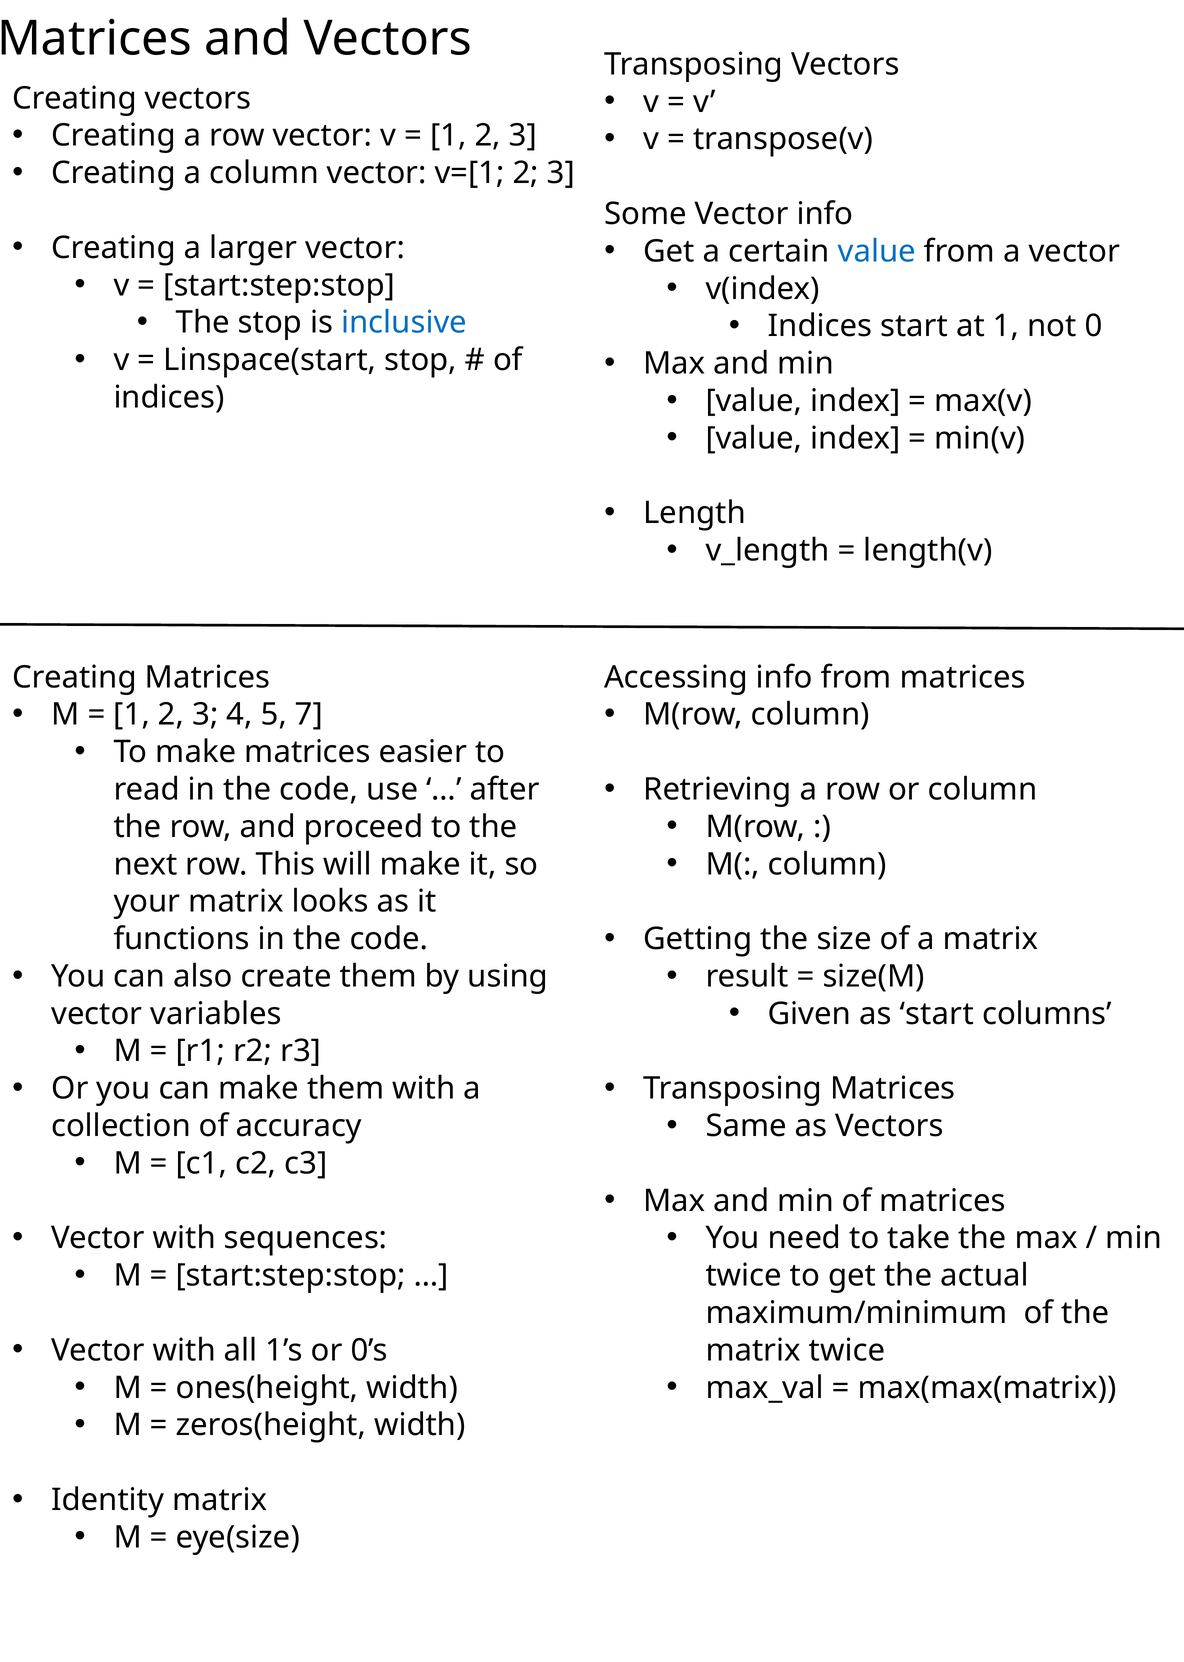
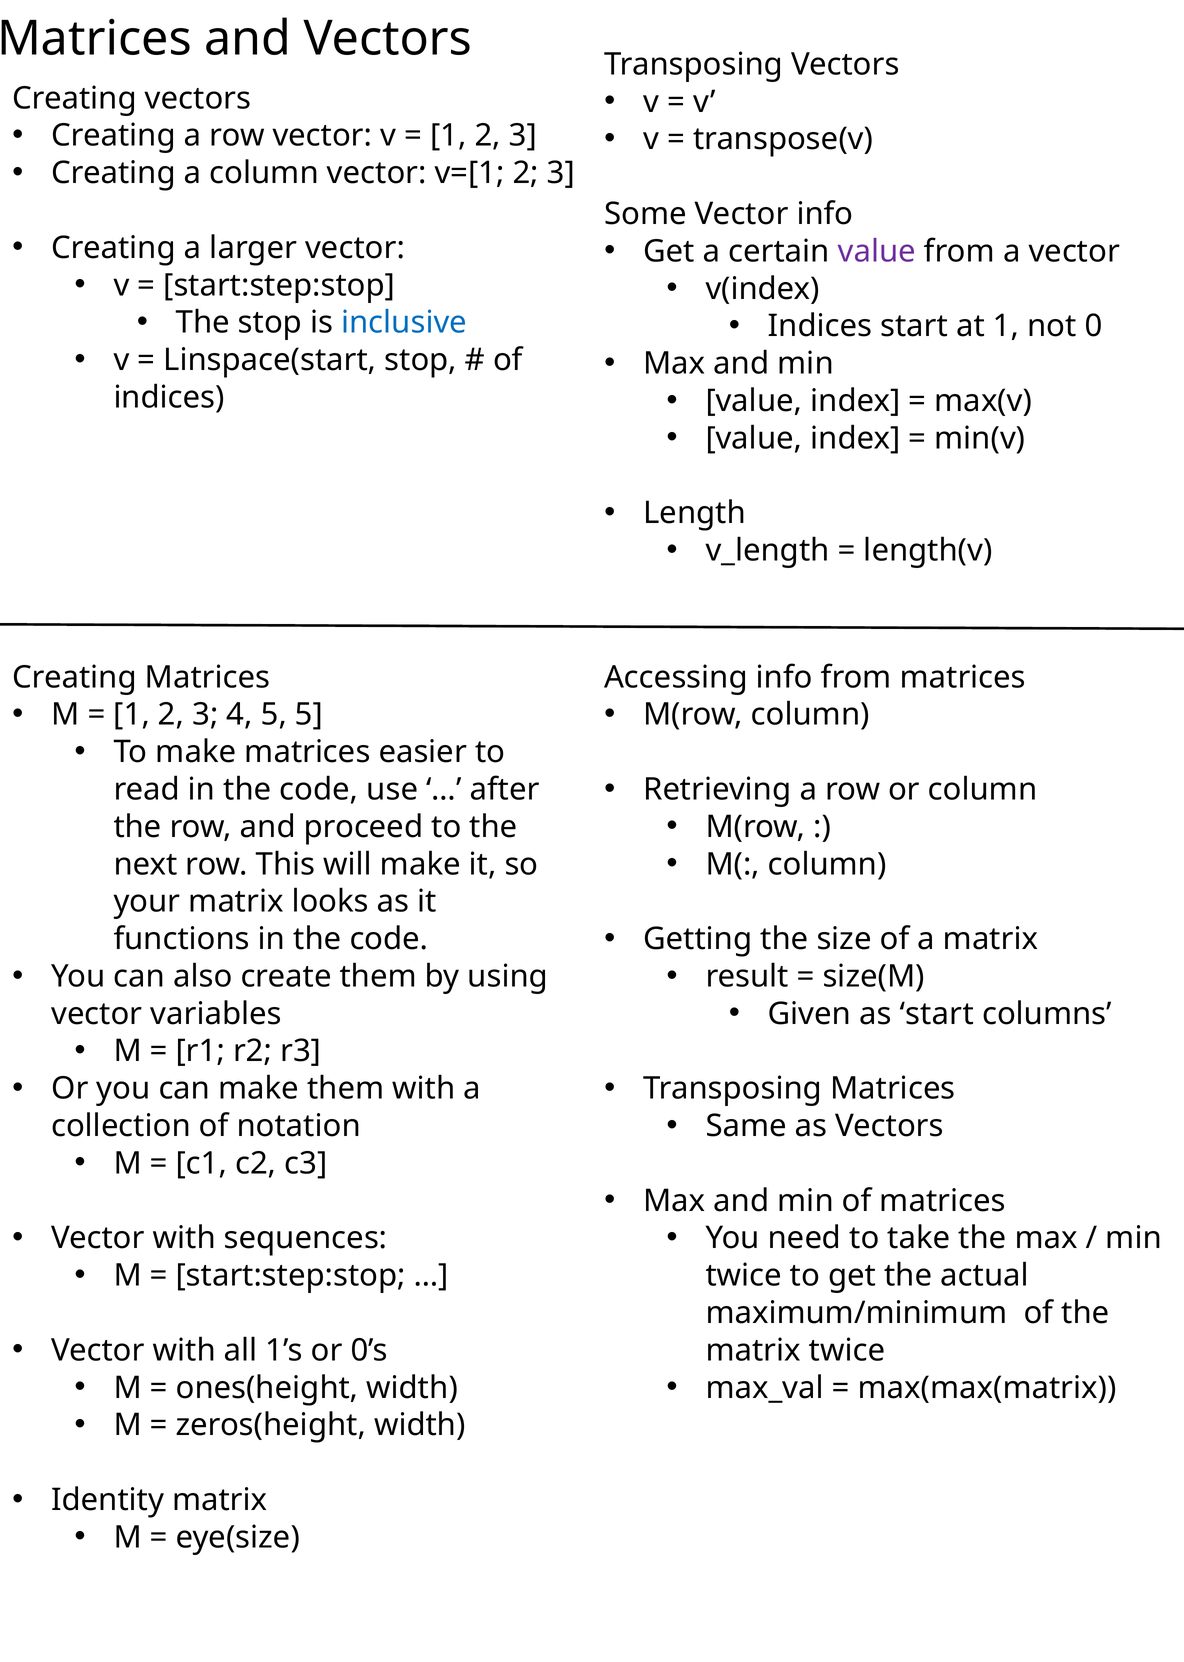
value colour: blue -> purple (877, 251)
5 7: 7 -> 5 (309, 715)
accuracy: accuracy -> notation (299, 1126)
